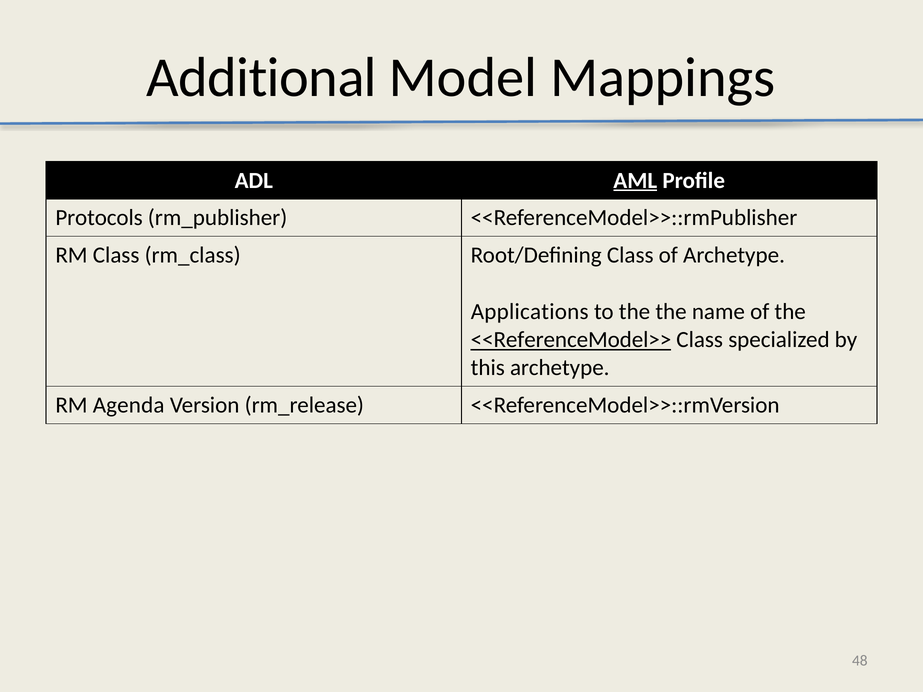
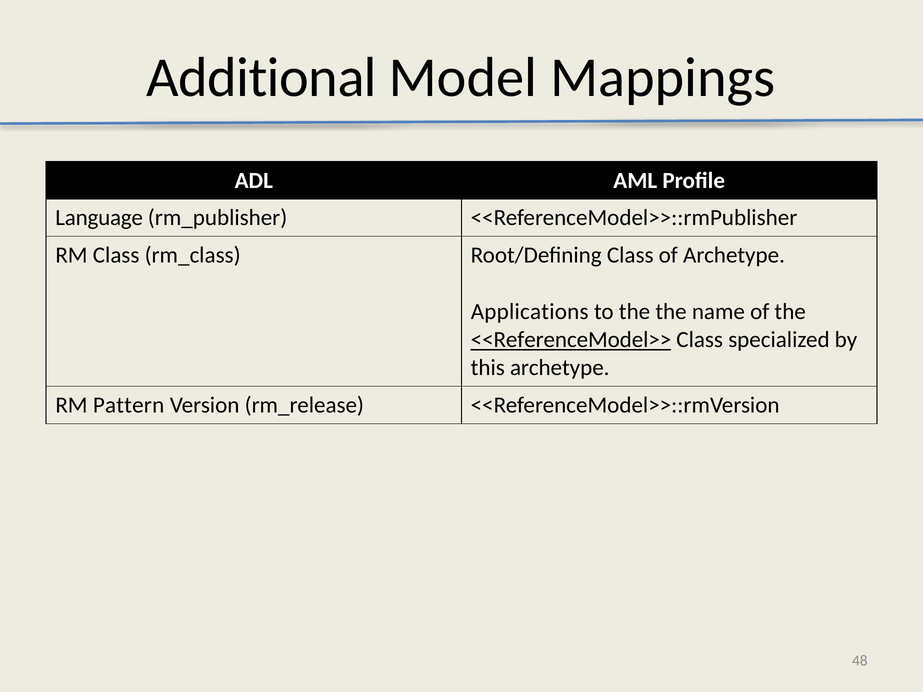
AML underline: present -> none (635, 181)
Protocols: Protocols -> Language (99, 218)
Agenda: Agenda -> Pattern (129, 405)
